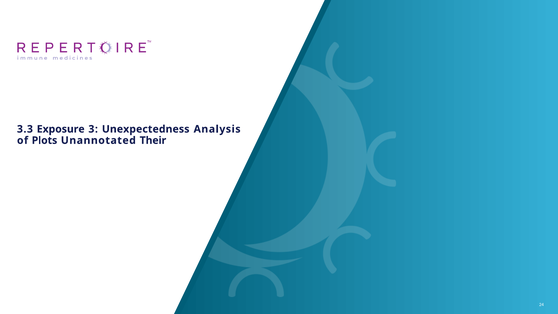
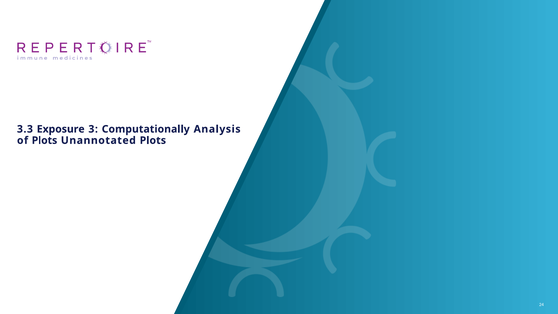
Unexpectedness: Unexpectedness -> Computationally (146, 129)
Unannotated Their: Their -> Plots (153, 140)
